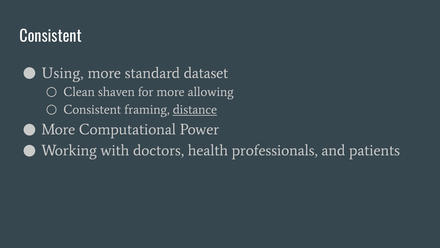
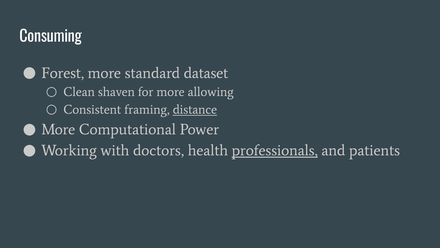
Consistent: Consistent -> Consuming (51, 36)
Using: Using -> Forest (63, 73)
professionals underline: none -> present (275, 150)
